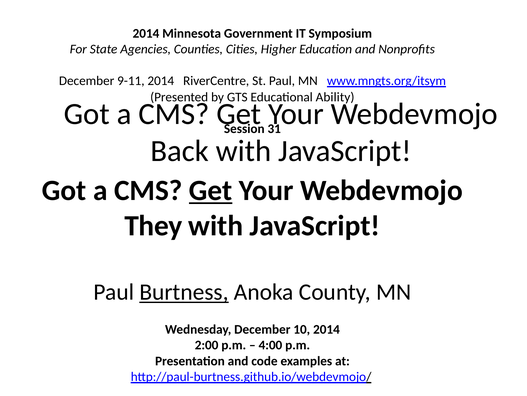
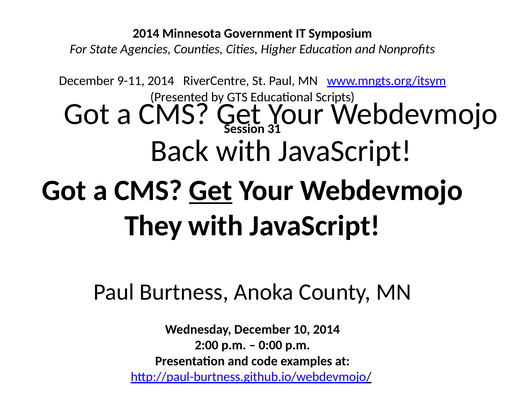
Ability: Ability -> Scripts (335, 97)
Burtness underline: present -> none (184, 292)
4:00: 4:00 -> 0:00 (270, 345)
